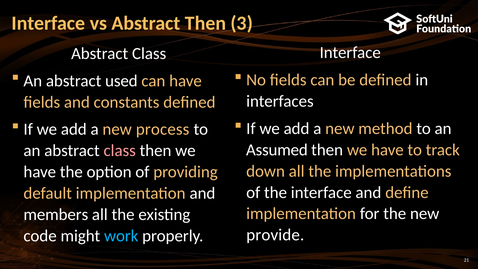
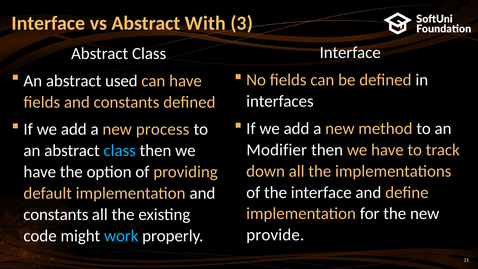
Abstract Then: Then -> With (205, 23)
Assumed: Assumed -> Modifier (277, 150)
class colour: pink -> light blue (120, 151)
members: members -> constants (56, 215)
